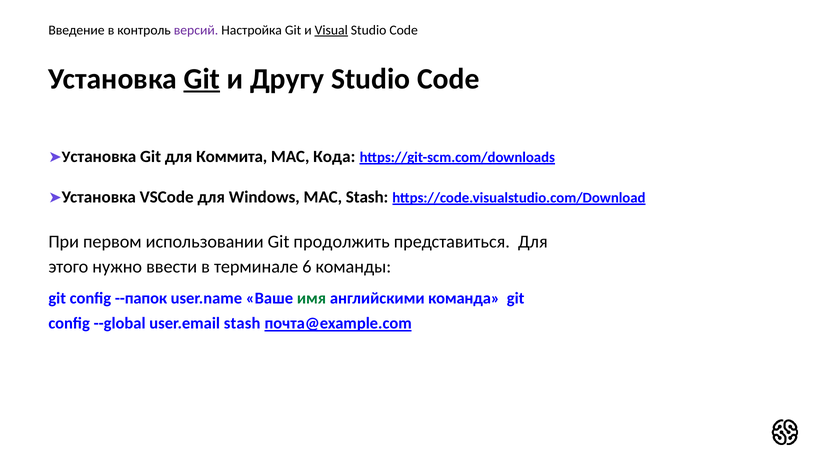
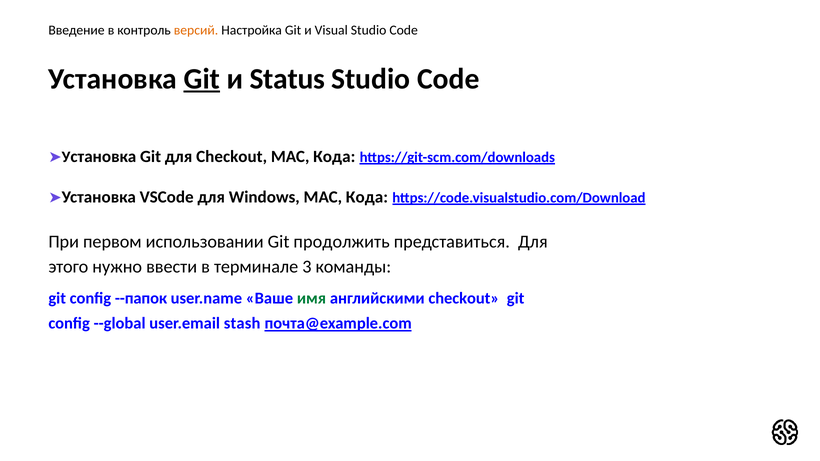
версий colour: purple -> orange (196, 30)
Visual underline: present -> none (331, 30)
Другу: Другу -> Status (287, 79)
для Коммита: Коммита -> Checkout (232, 157)
Windows MAC Stash: Stash -> Кода (367, 197)
6: 6 -> 3 (307, 267)
английскими команда: команда -> checkout (464, 298)
